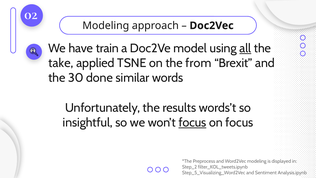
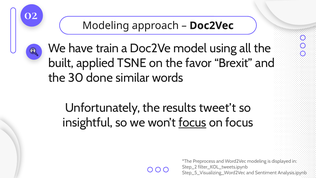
all underline: present -> none (245, 48)
take: take -> built (61, 63)
from: from -> favor (198, 63)
words’t: words’t -> tweet’t (218, 108)
